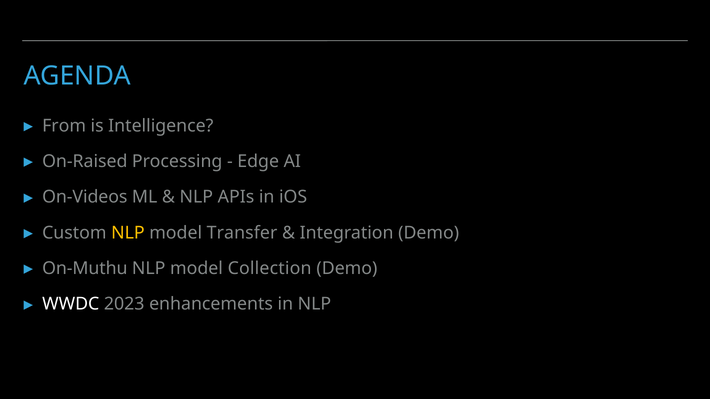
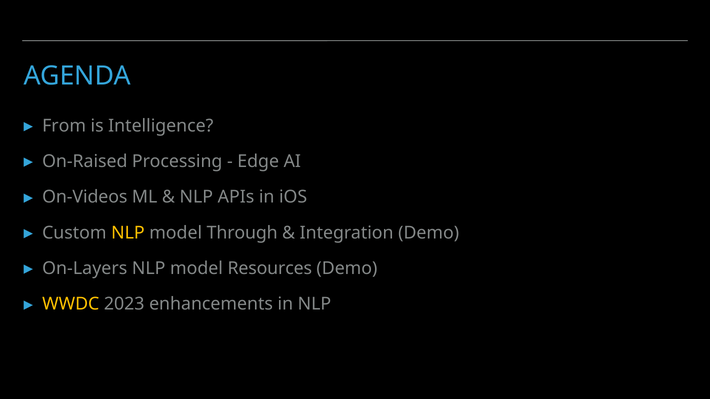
Transfer: Transfer -> Through (242, 233)
On-Muthu: On-Muthu -> On-Layers (85, 269)
Collection: Collection -> Resources (270, 269)
WWDC colour: white -> yellow (71, 304)
